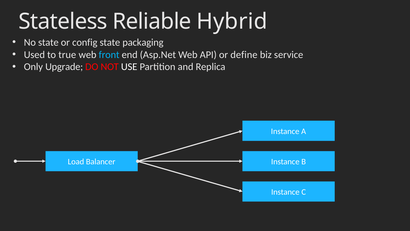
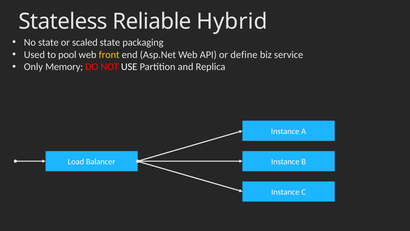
config: config -> scaled (85, 42)
true: true -> pool (67, 55)
front colour: light blue -> yellow (109, 55)
Upgrade: Upgrade -> Memory (64, 67)
